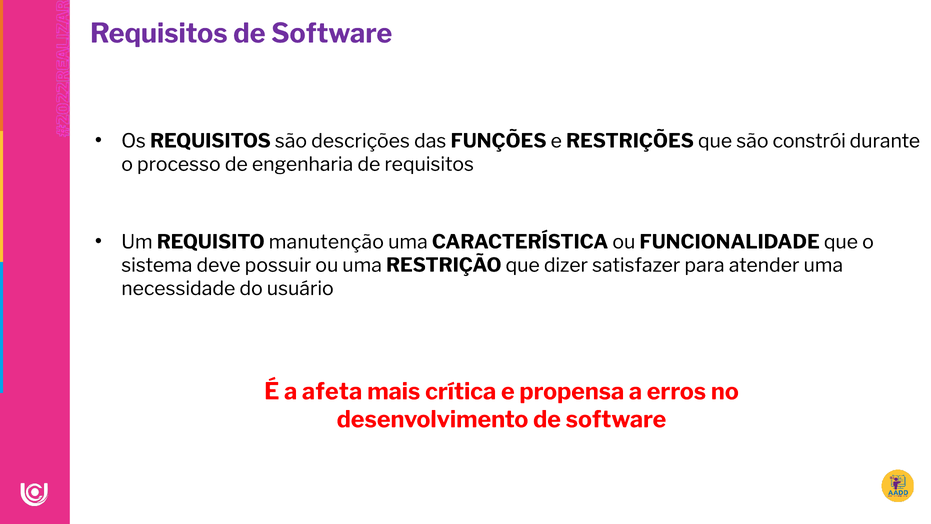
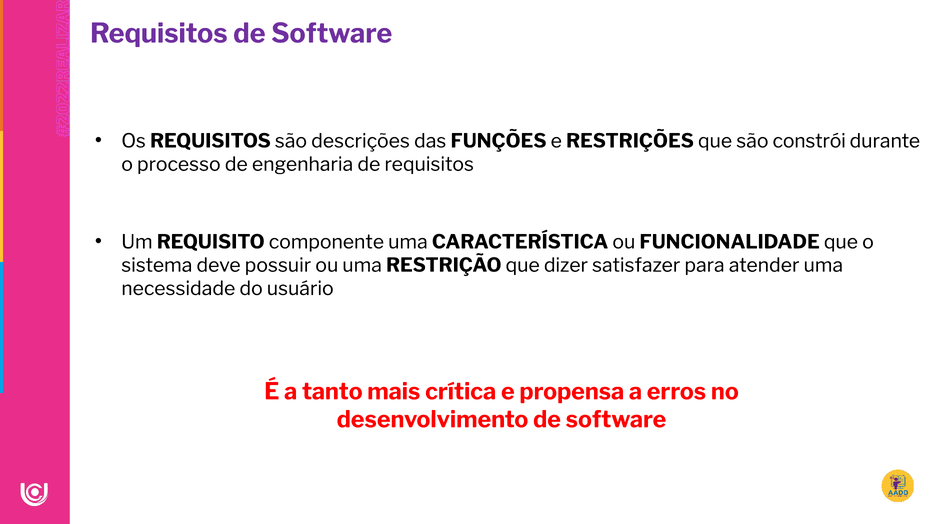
manutenção: manutenção -> componente (326, 242)
afeta: afeta -> tanto (332, 391)
